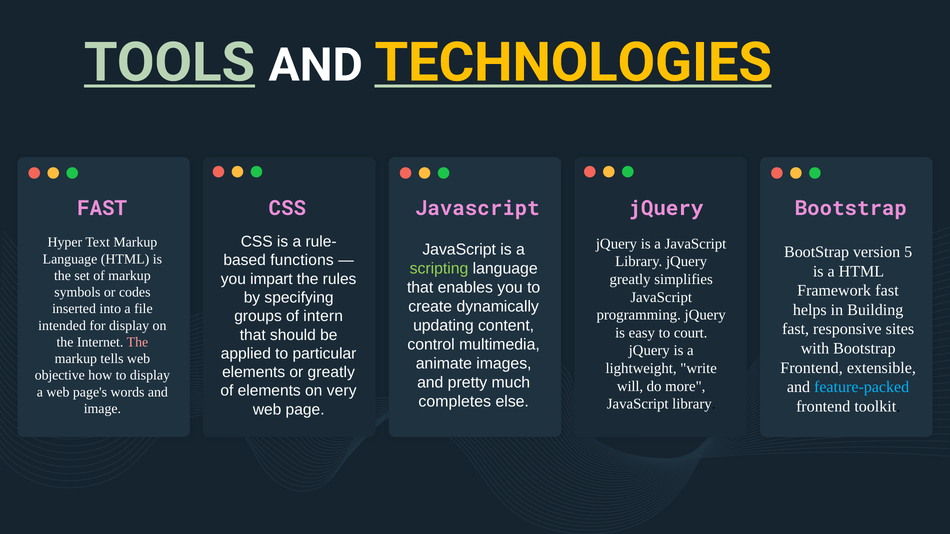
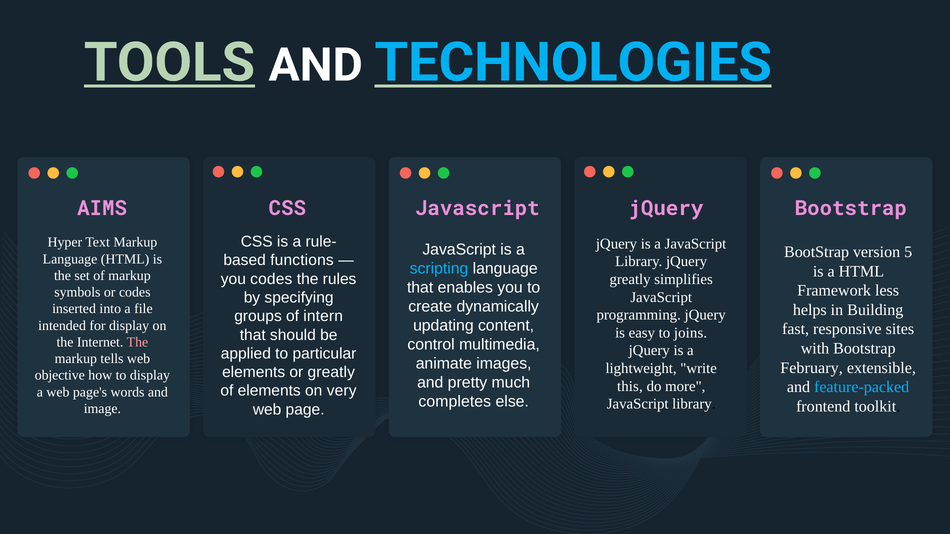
TECHNOLOGIES colour: yellow -> light blue (573, 63)
FAST: FAST -> AIMS (102, 208)
scripting colour: light green -> light blue (439, 269)
you impart: impart -> codes (271, 279)
Framework fast: fast -> less (887, 291)
court: court -> joins (691, 333)
Frontend: Frontend -> February (812, 368)
will: will -> this (630, 386)
